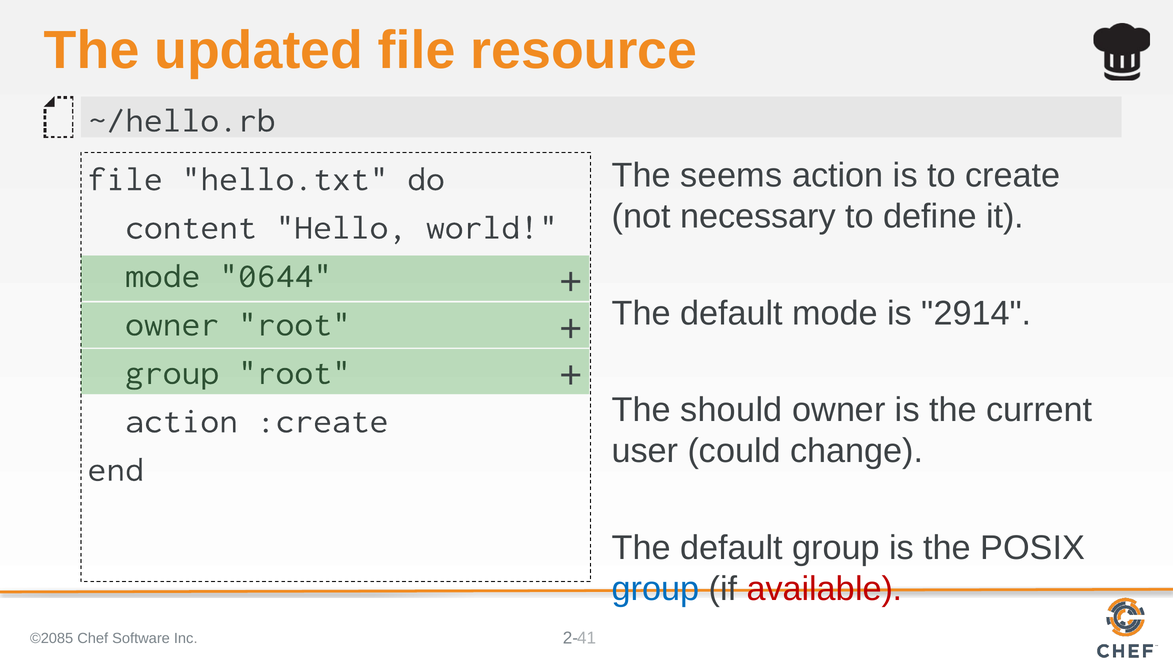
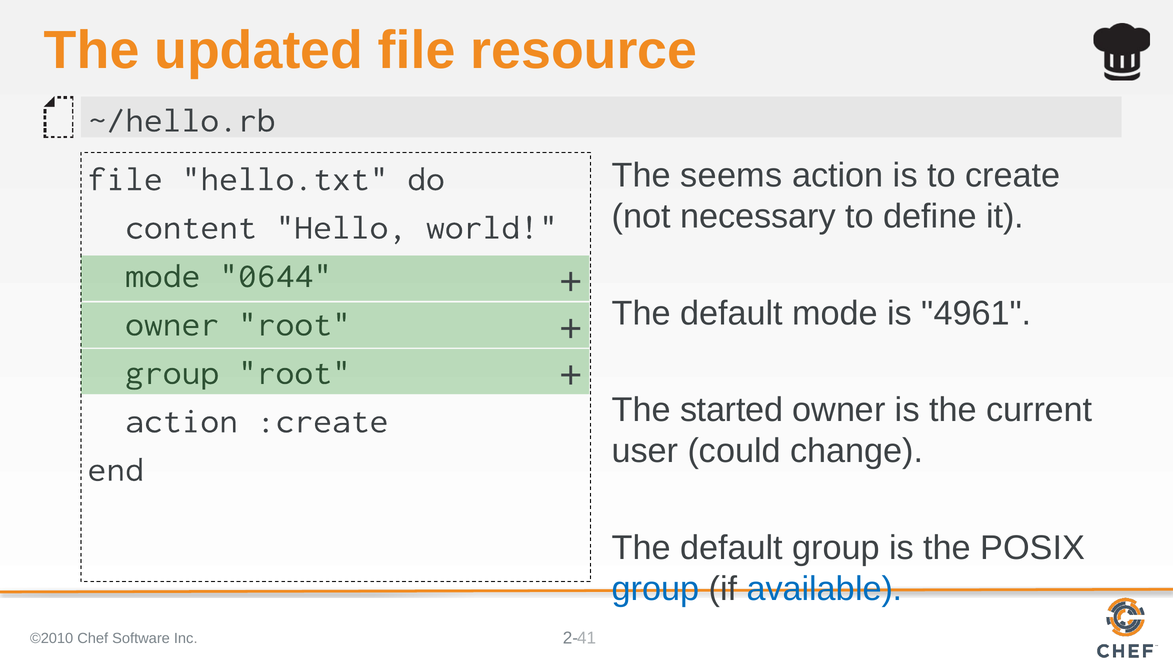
2914: 2914 -> 4961 (976, 313)
should: should -> started (732, 410)
available colour: red -> blue (825, 589)
©2085: ©2085 -> ©2010 (52, 638)
